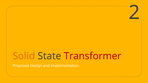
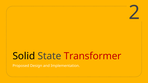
Solid colour: orange -> black (24, 56)
